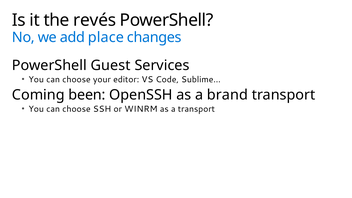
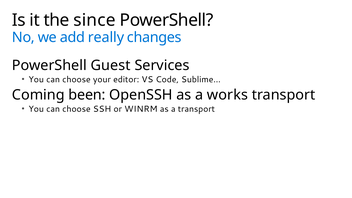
revés: revés -> since (94, 20)
place: place -> really (106, 37)
brand: brand -> works (227, 95)
